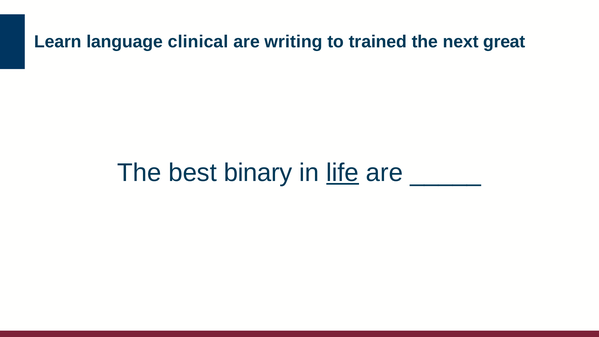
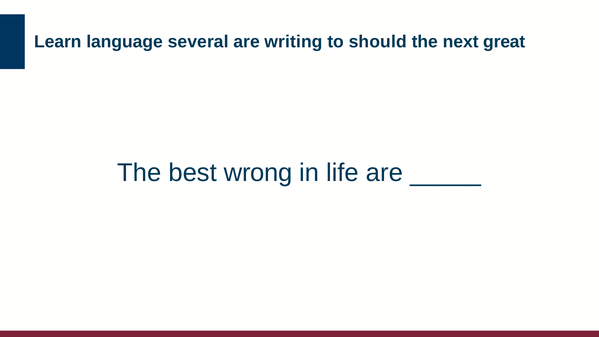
clinical: clinical -> several (198, 42)
trained: trained -> should (378, 42)
binary: binary -> wrong (258, 173)
life underline: present -> none (343, 173)
